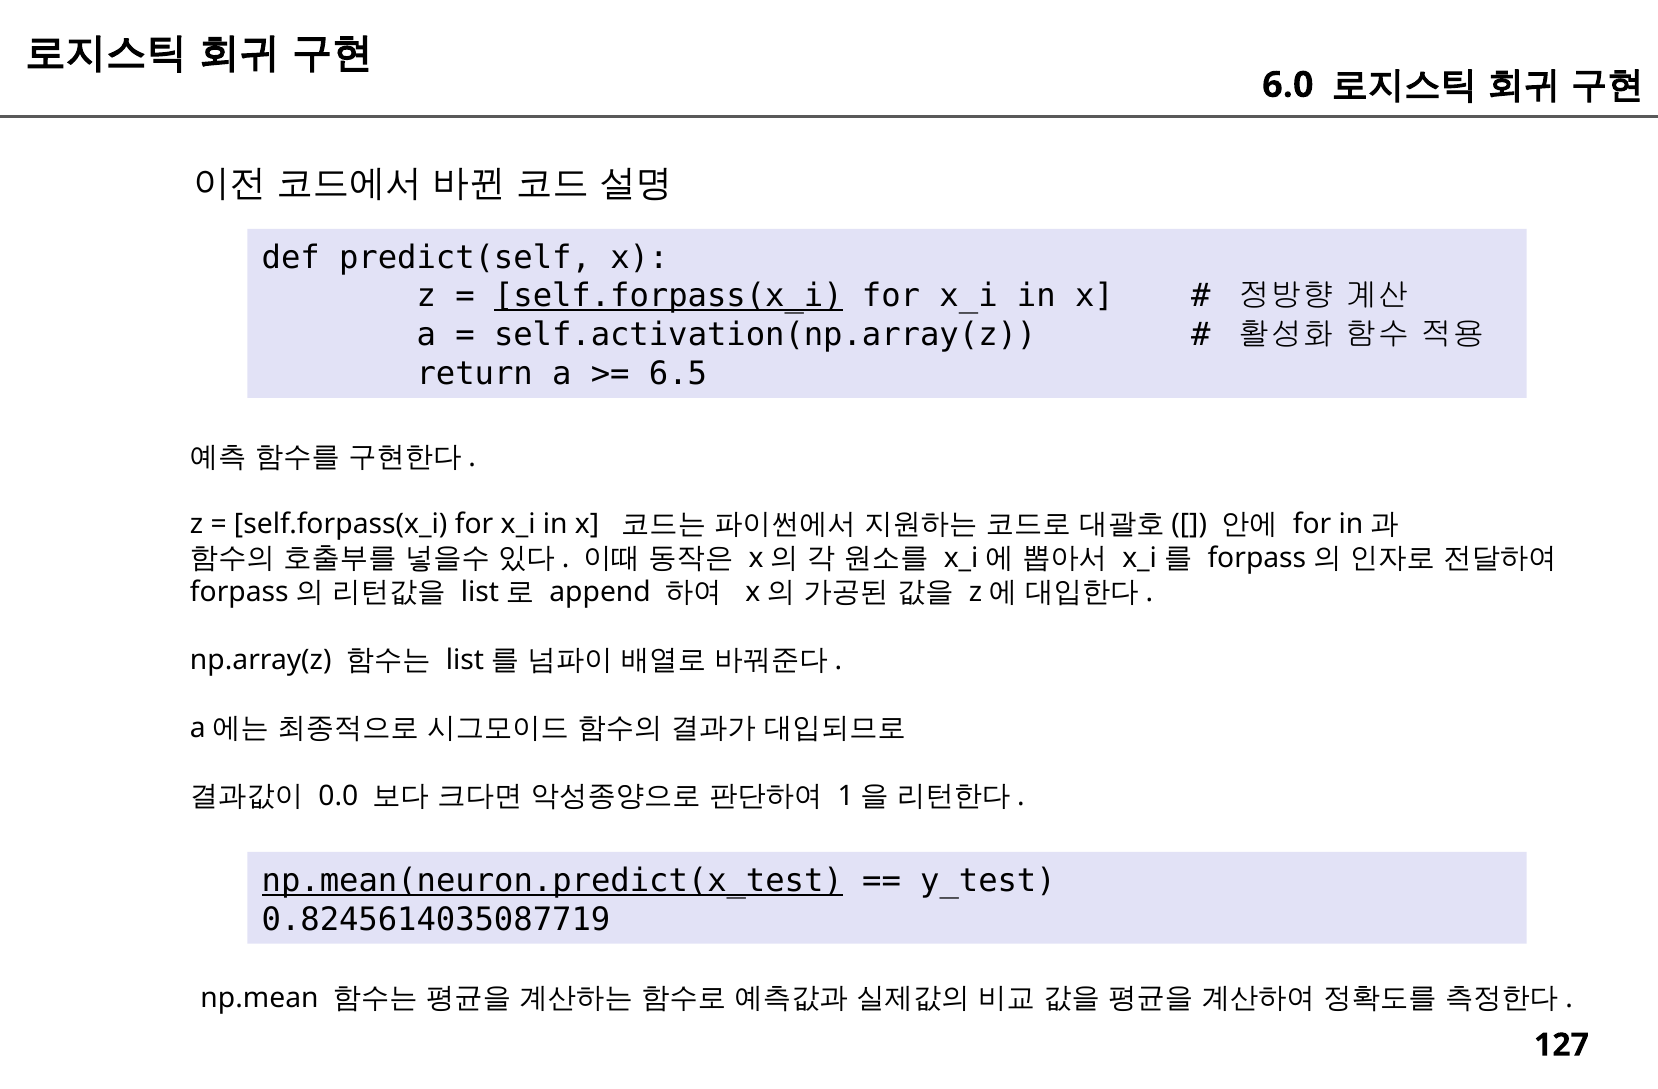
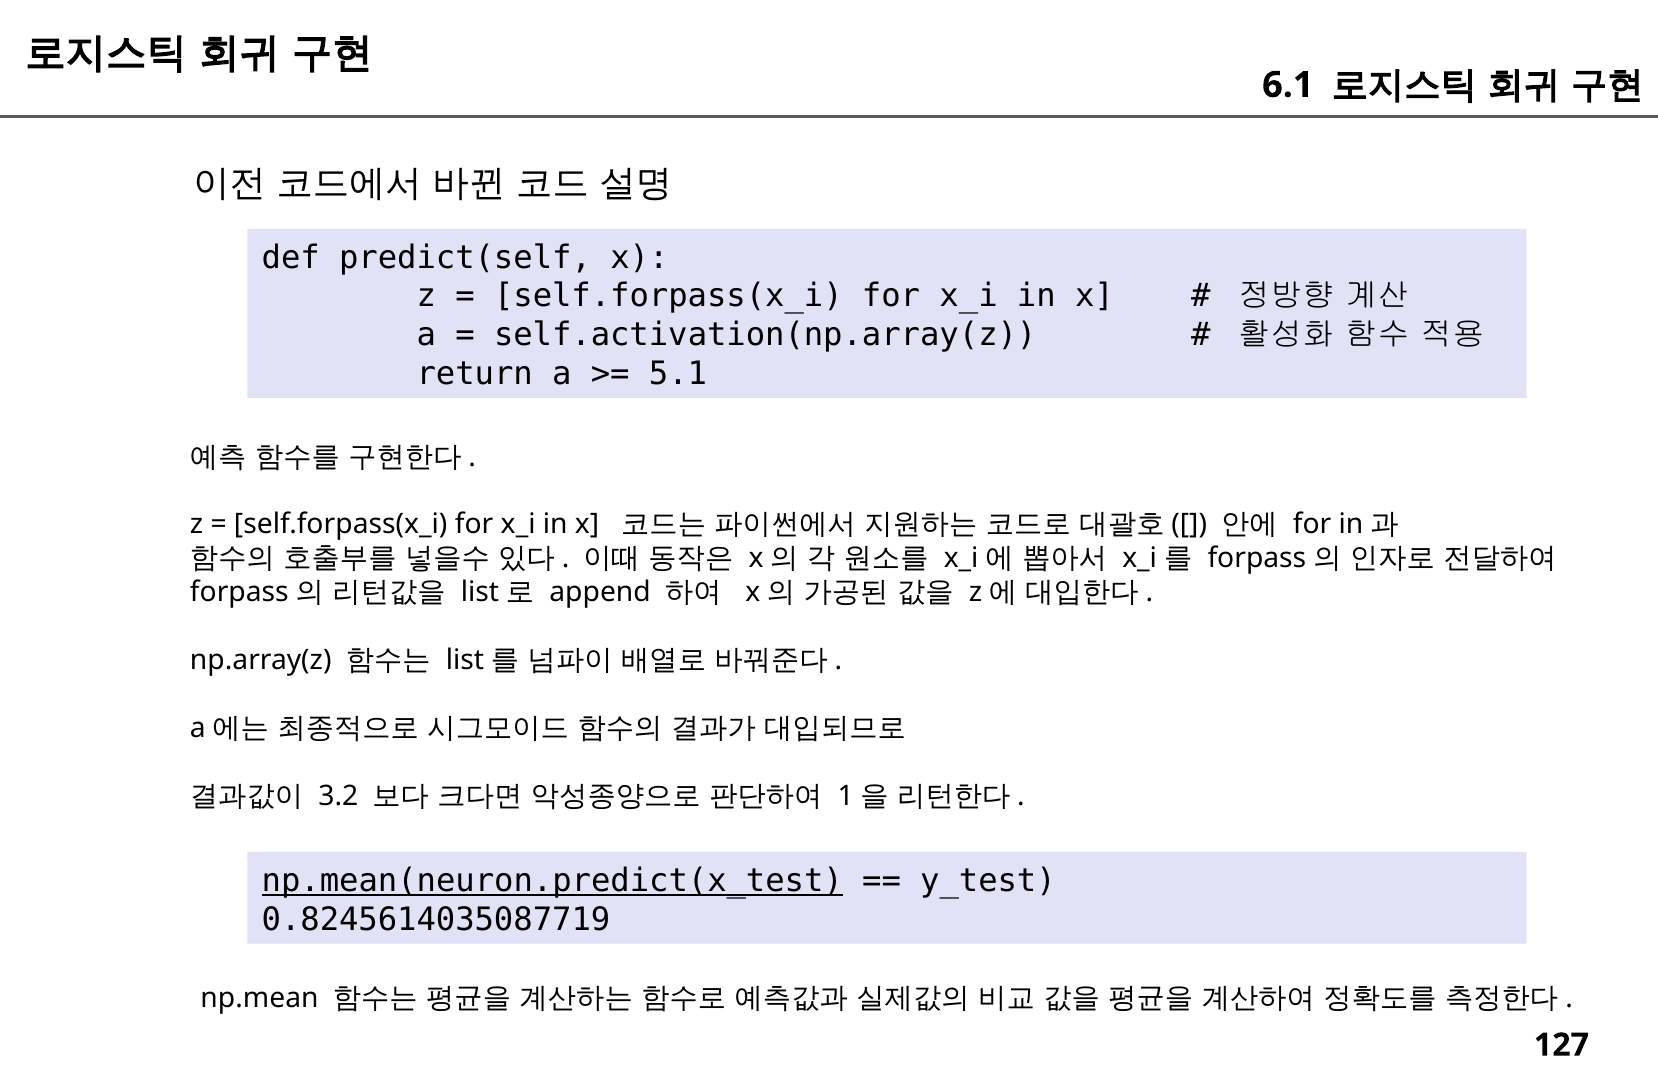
6.0: 6.0 -> 6.1 (1288, 85)
self.forpass(x_i underline: present -> none (668, 296)
6.5: 6.5 -> 5.1 (678, 374)
0.0: 0.0 -> 3.2 (338, 796)
